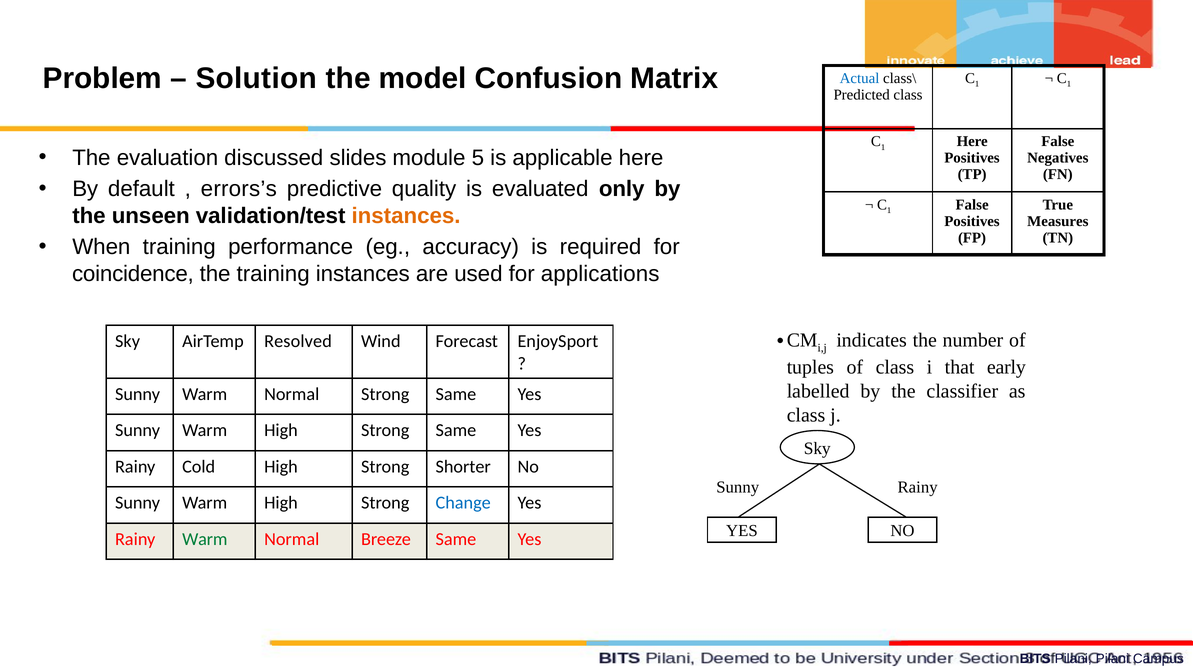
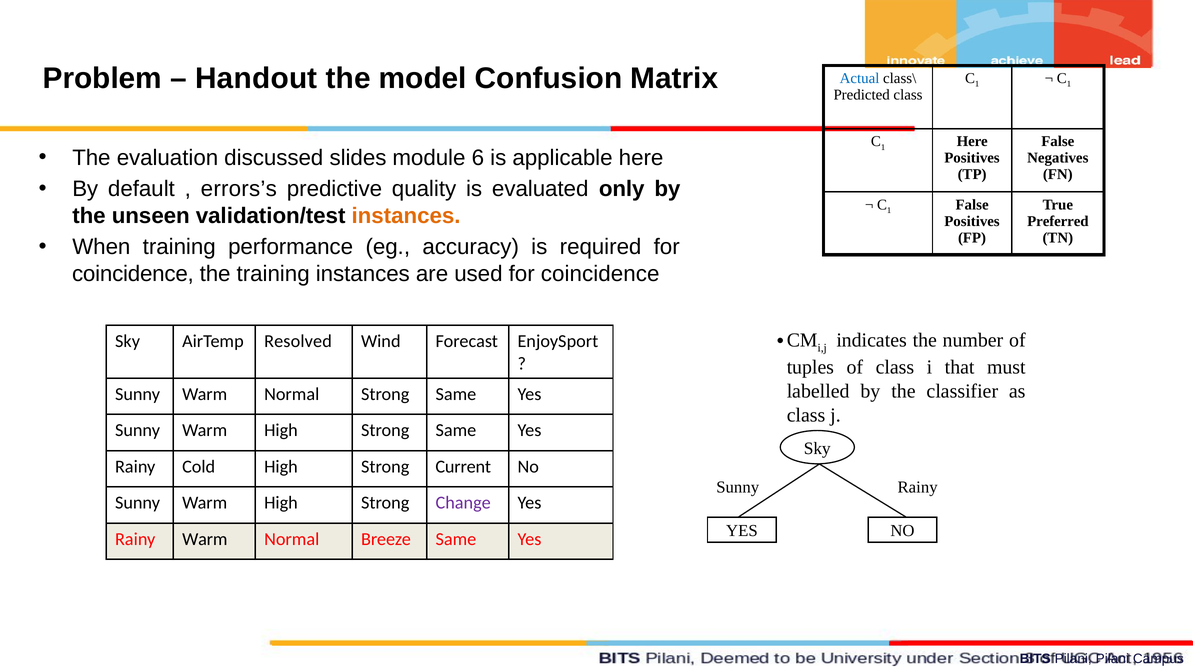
Solution: Solution -> Handout (256, 79)
5: 5 -> 6 (478, 158)
Measures: Measures -> Preferred (1058, 221)
used for applications: applications -> coincidence (600, 274)
early: early -> must (1006, 367)
Shorter: Shorter -> Current (463, 467)
Change colour: blue -> purple (463, 503)
Warm colour: green -> black (205, 539)
